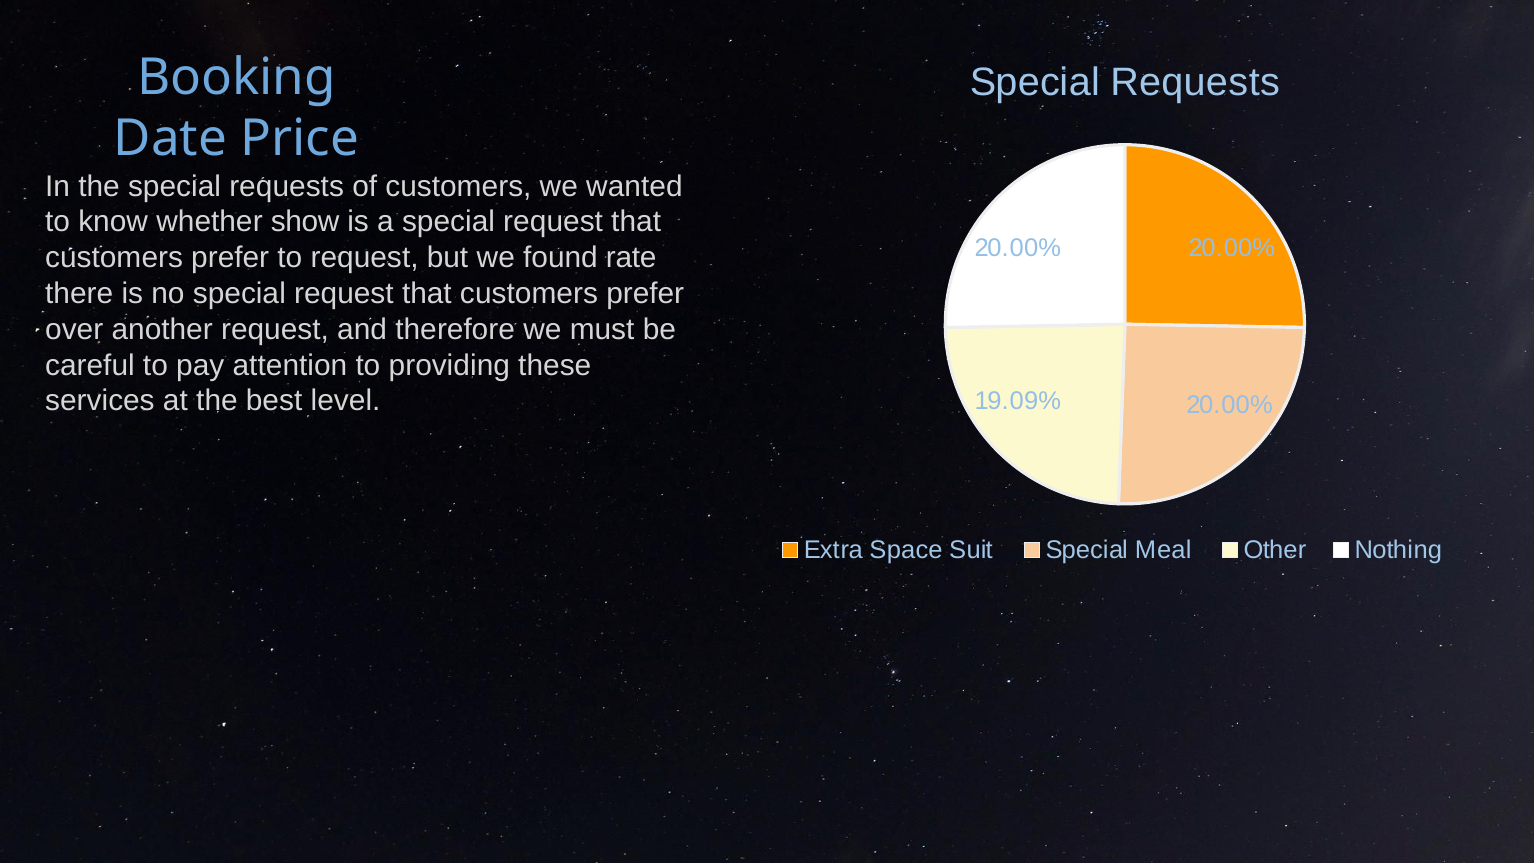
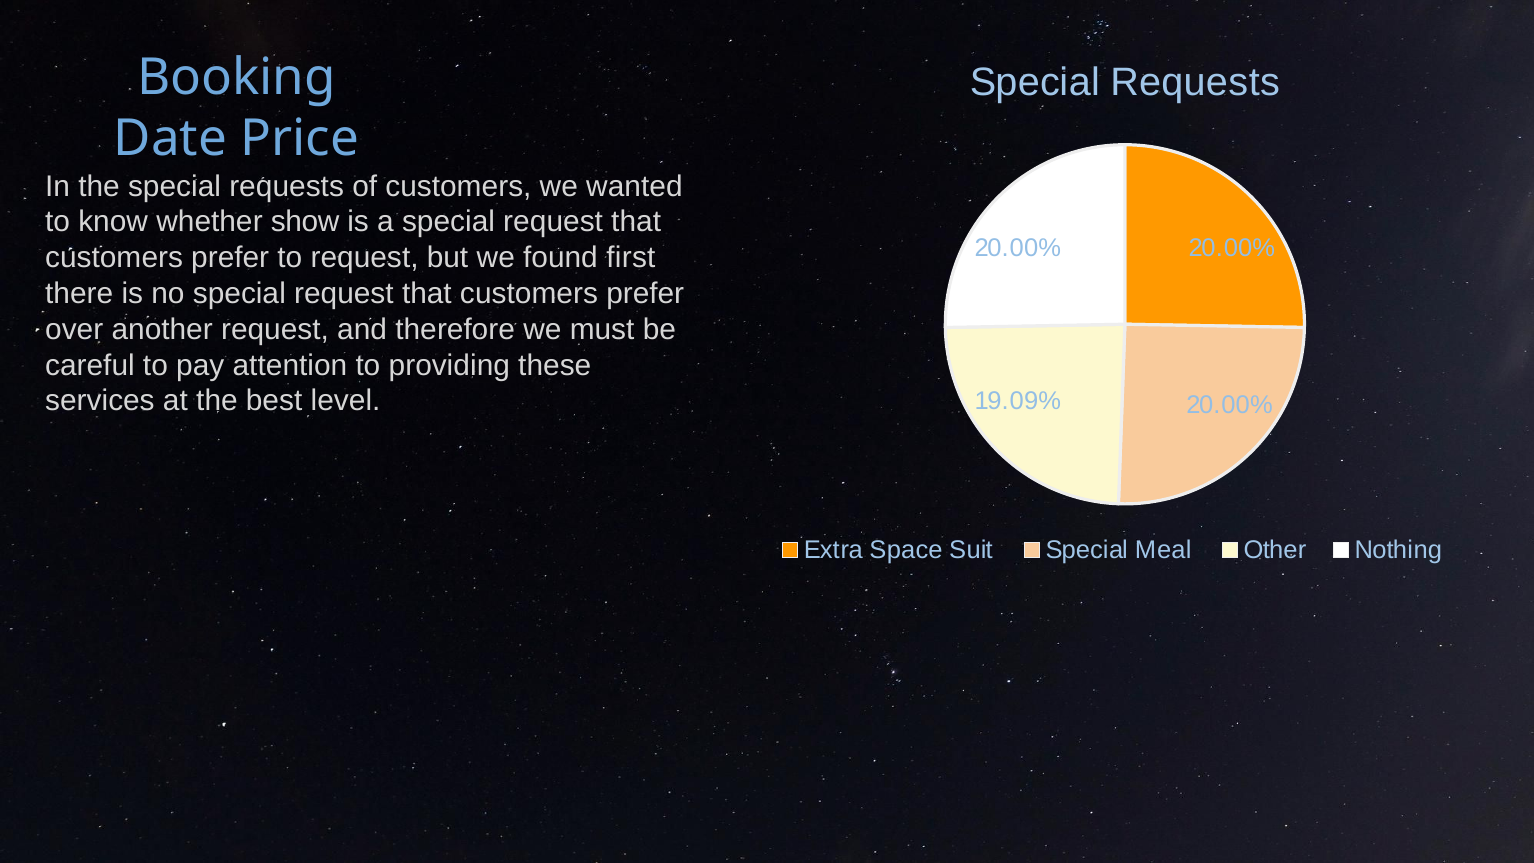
rate: rate -> first (631, 258)
